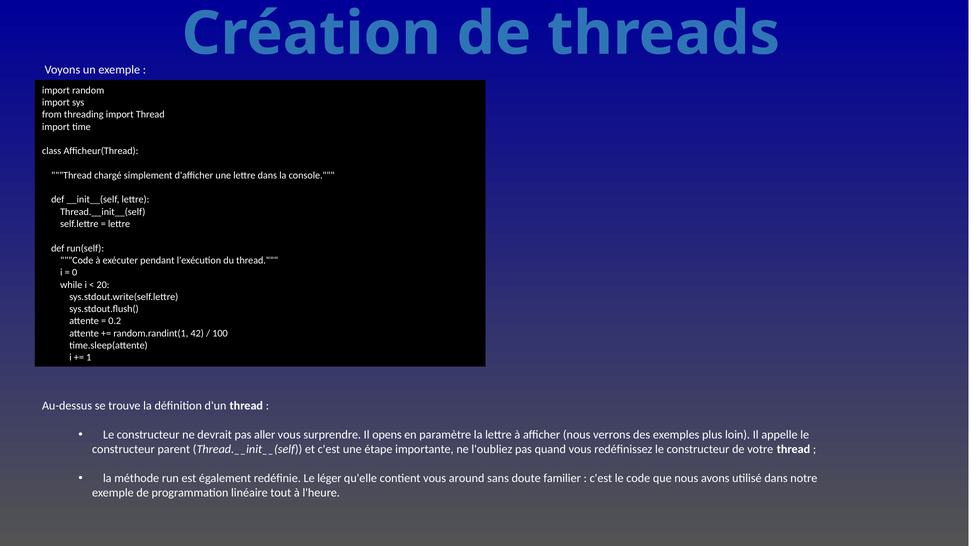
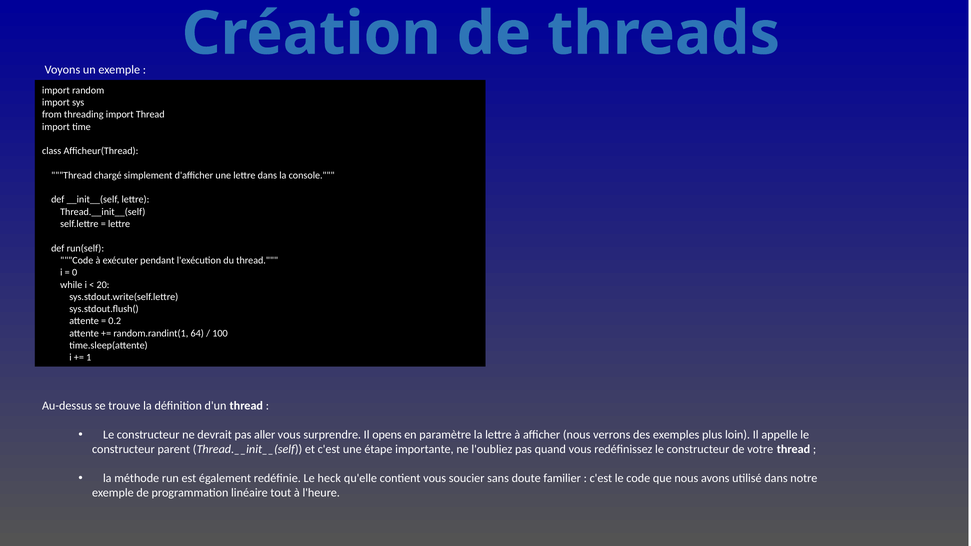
42: 42 -> 64 (197, 333)
léger: léger -> heck (329, 479)
around: around -> soucier (467, 479)
